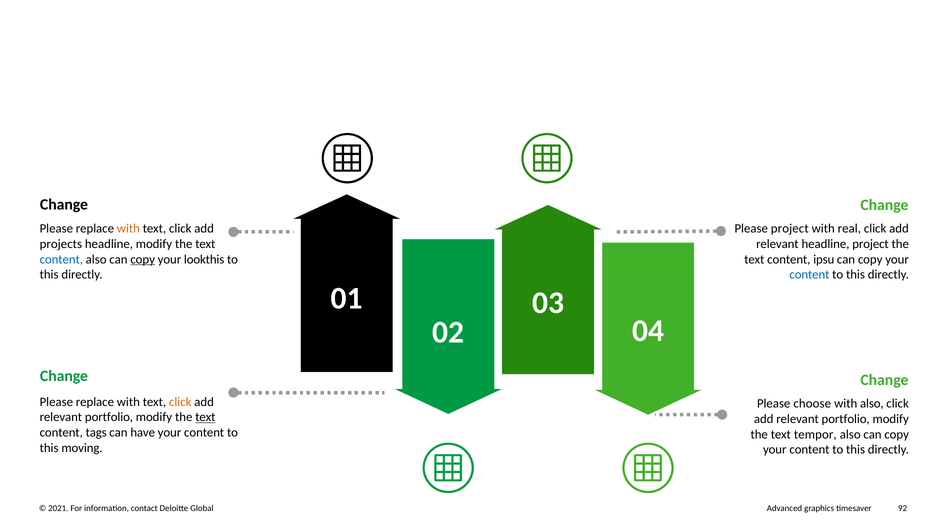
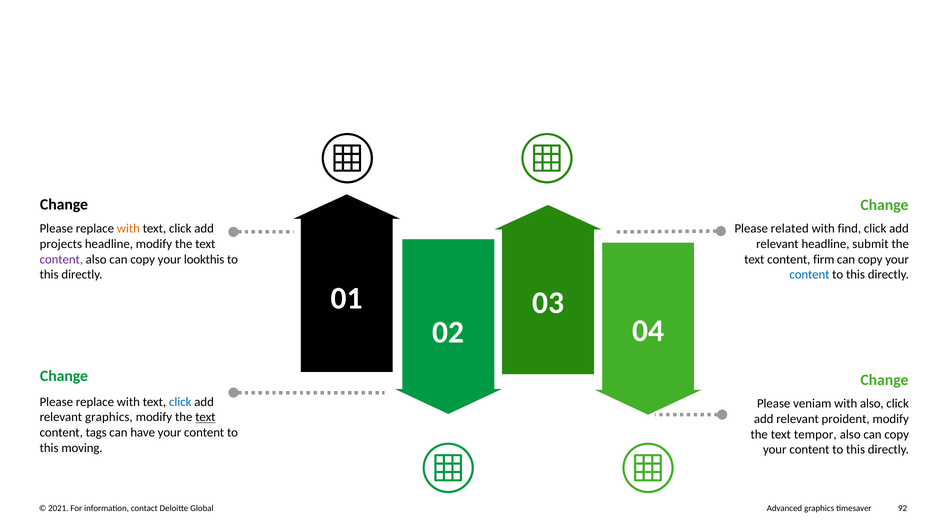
Please project: project -> related (790, 229)
real: real -> find (849, 229)
headline project: project -> submit (870, 244)
content colour: blue -> purple (61, 259)
copy underline: present -> none (143, 259)
ipsu: ipsu -> firm (824, 259)
click colour: orange -> blue (180, 402)
choose: choose -> veniam (812, 404)
portfolio: portfolio -> graphics (109, 417)
portfolio: portfolio -> proident (846, 419)
